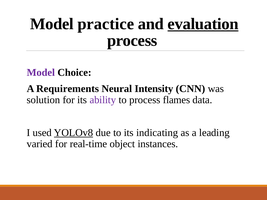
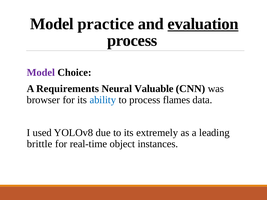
Intensity: Intensity -> Valuable (154, 89)
solution: solution -> browser (43, 100)
ability colour: purple -> blue (103, 100)
YOLOv8 underline: present -> none (74, 133)
indicating: indicating -> extremely (157, 133)
varied: varied -> brittle (40, 144)
